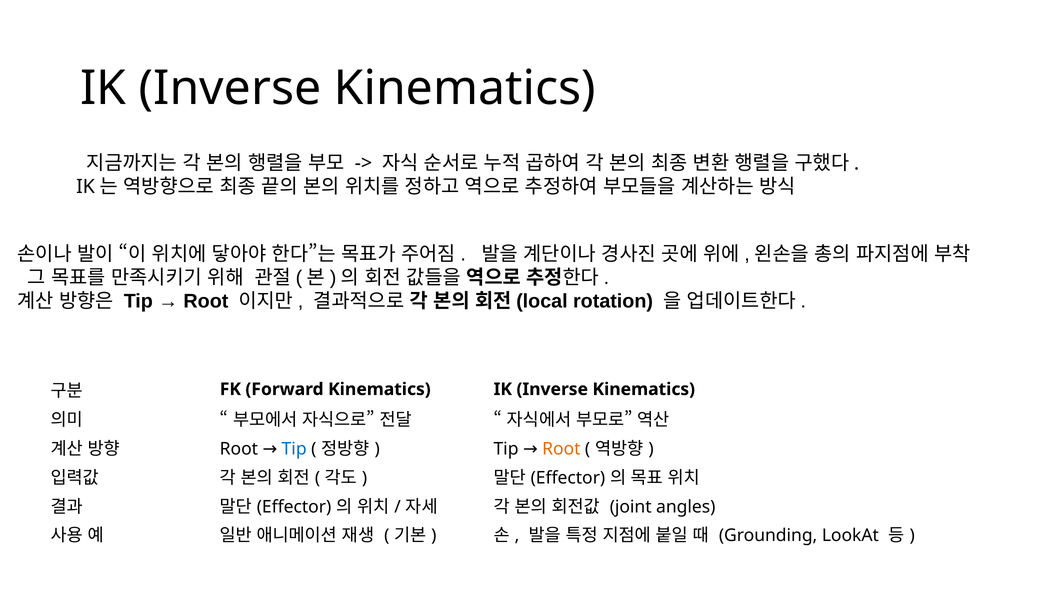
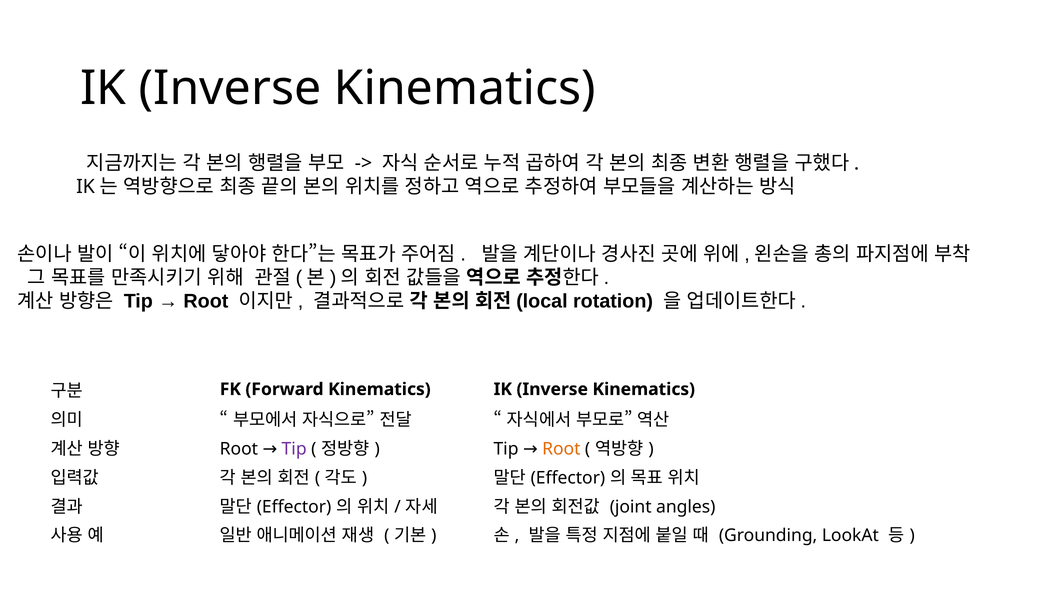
Tip colour: blue -> purple (294, 449)
